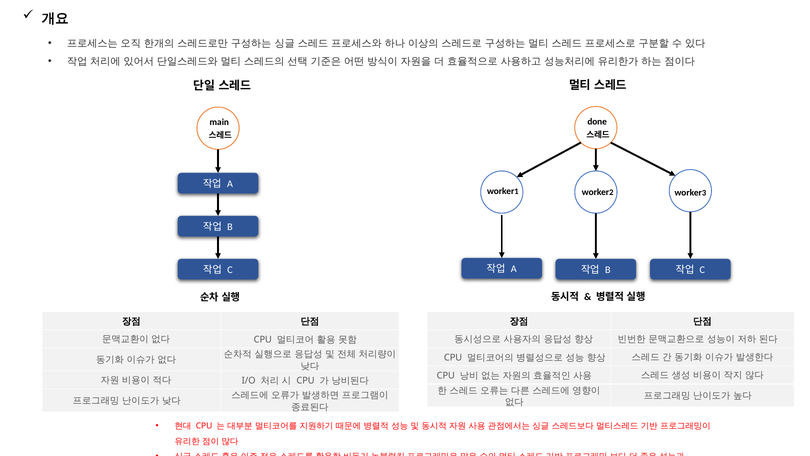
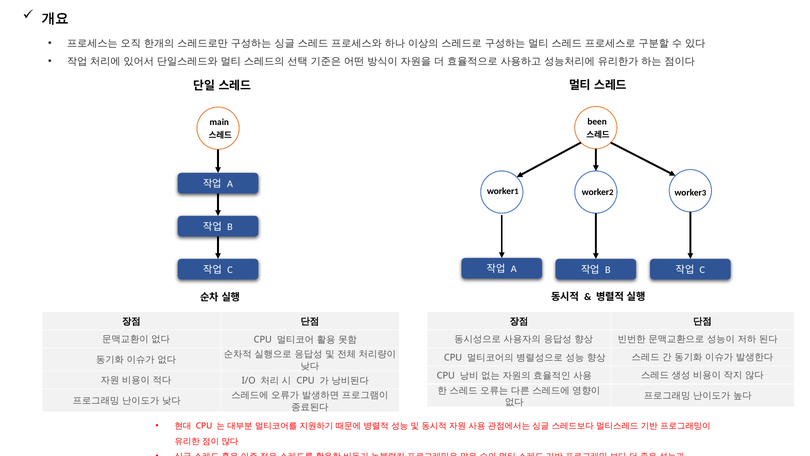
done: done -> been (597, 122)
